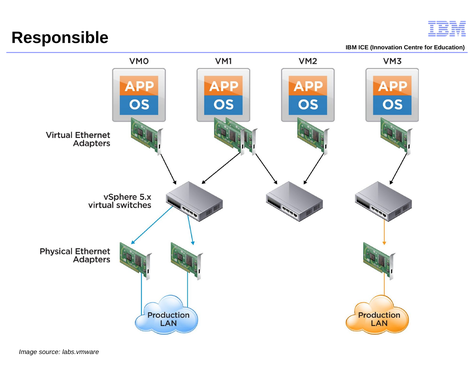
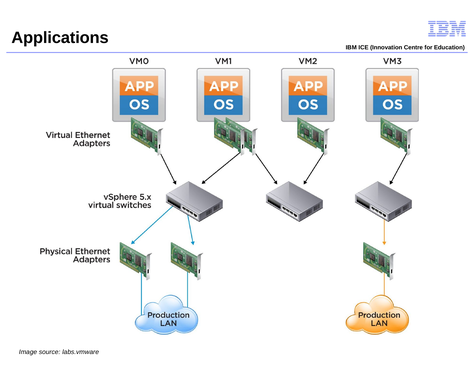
Responsible: Responsible -> Applications (60, 38)
